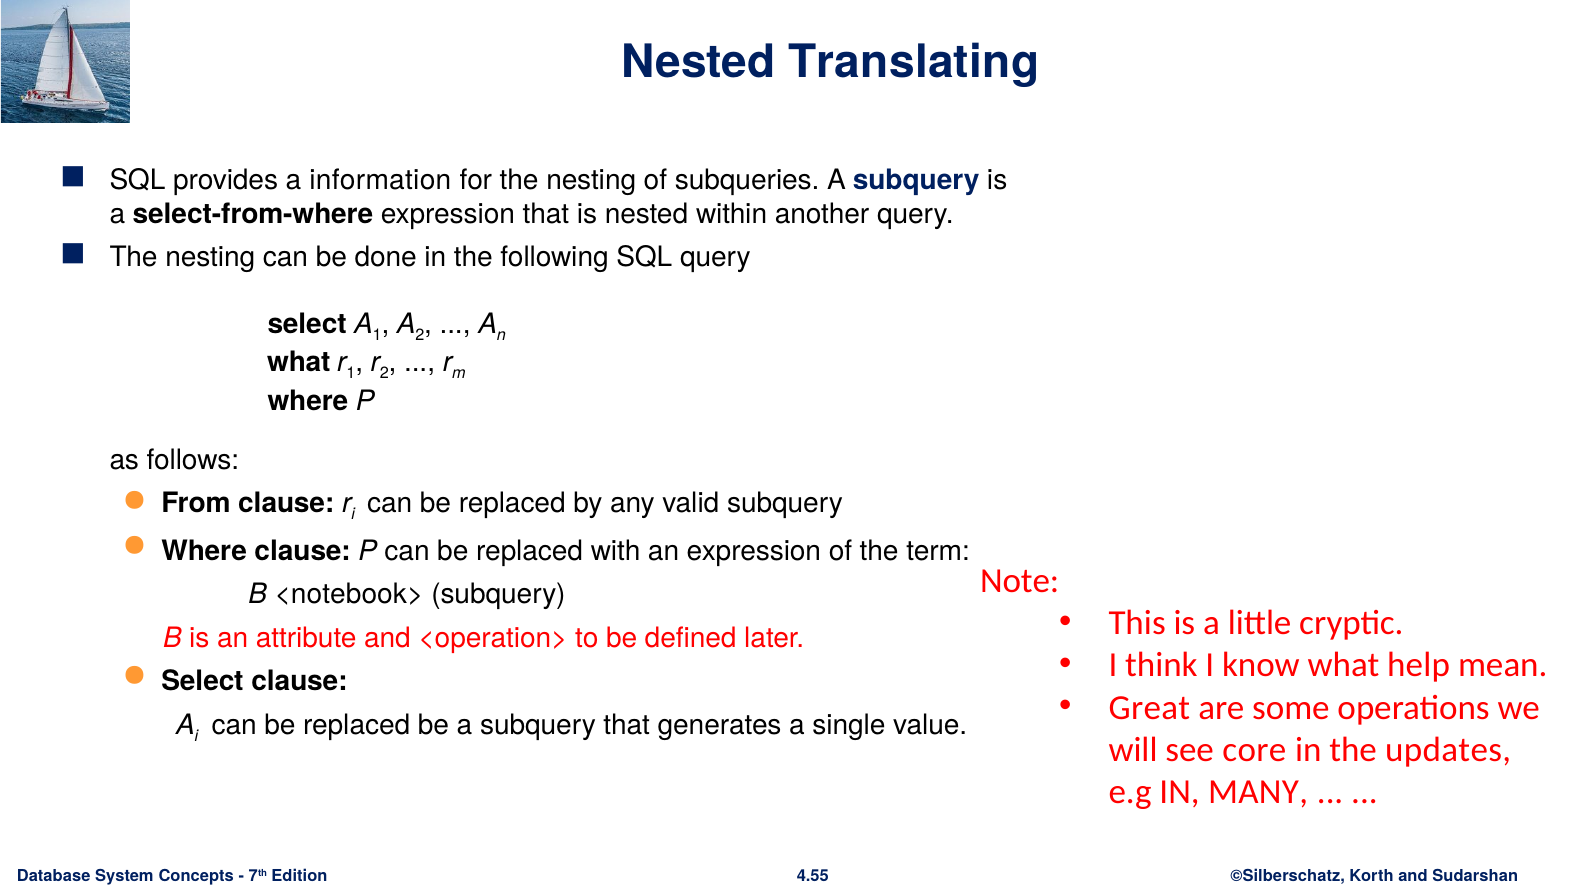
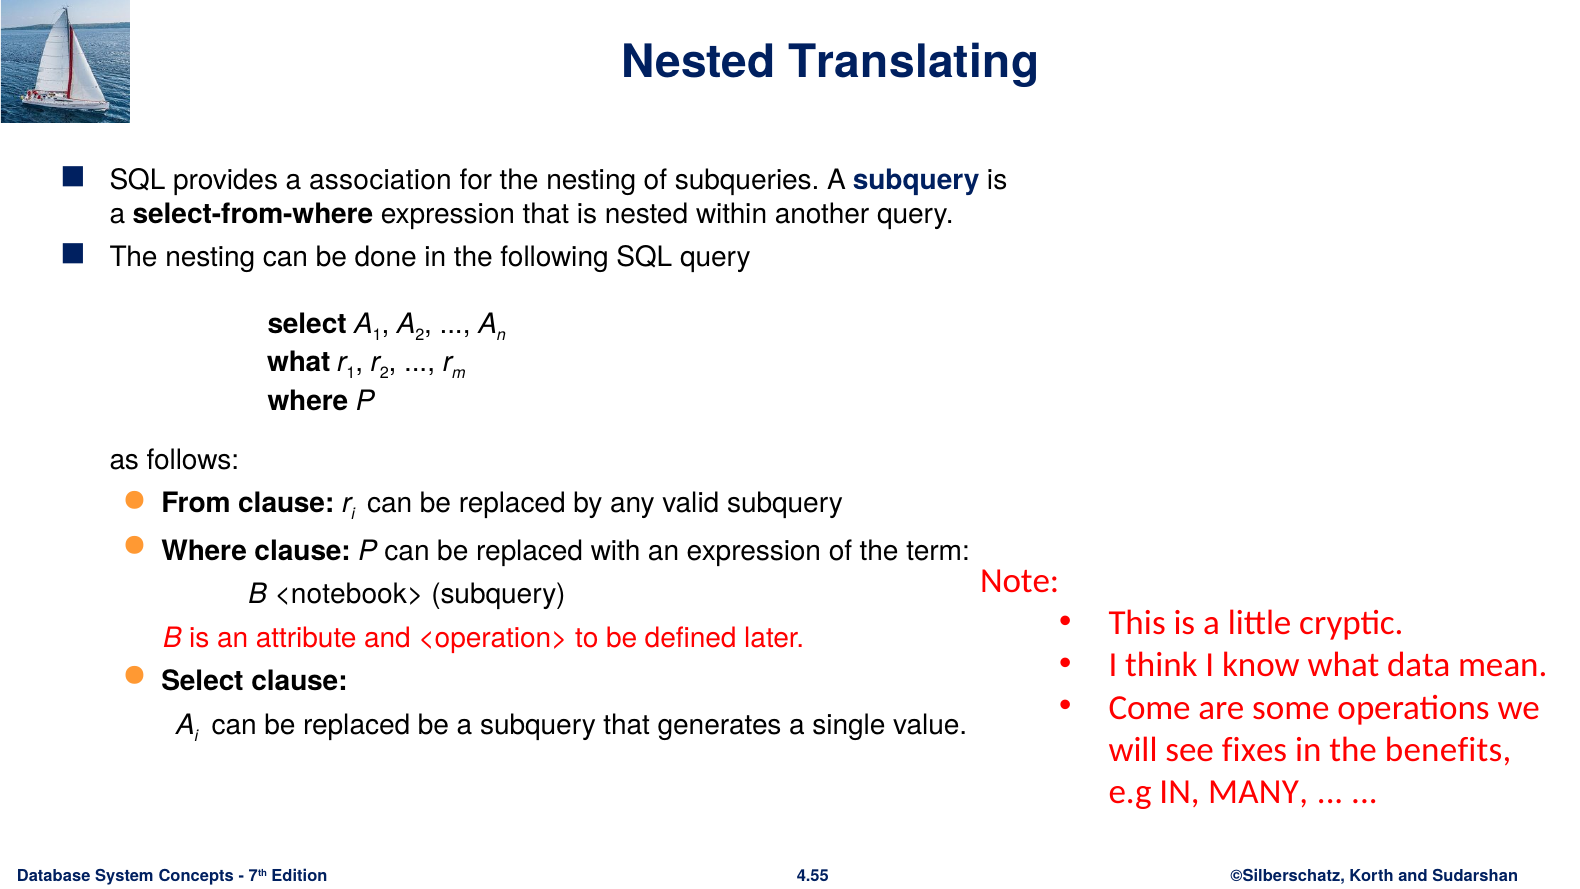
information: information -> association (380, 180)
help: help -> data (1419, 665)
Great: Great -> Come (1150, 707)
core: core -> fixes (1255, 749)
updates: updates -> benefits (1448, 749)
